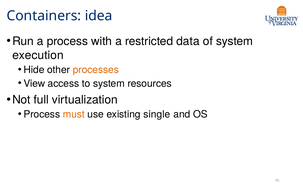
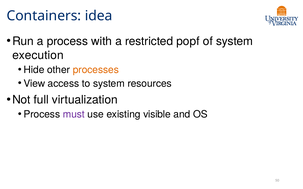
data: data -> popf (188, 41)
must colour: orange -> purple (74, 115)
single: single -> visible (157, 115)
